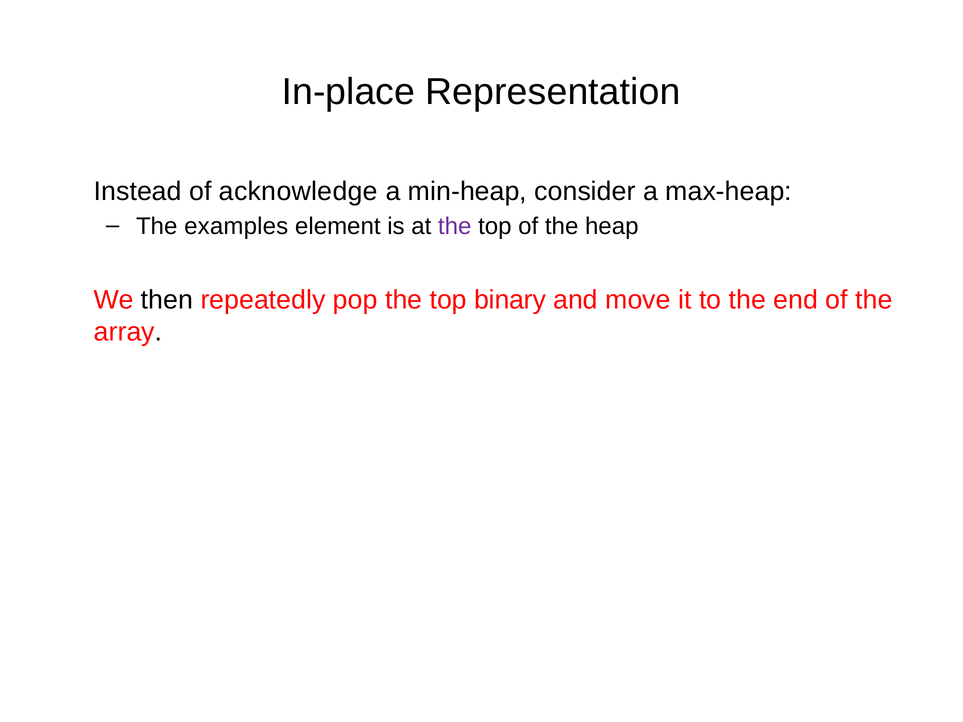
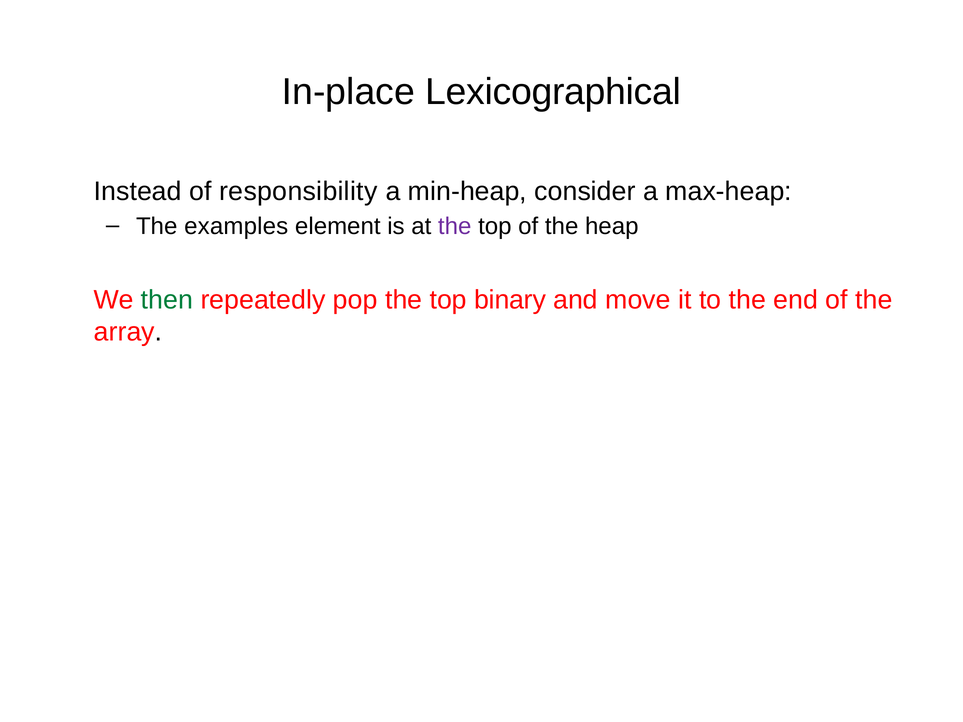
Representation: Representation -> Lexicographical (553, 92)
acknowledge: acknowledge -> responsibility (298, 191)
then colour: black -> green (167, 300)
